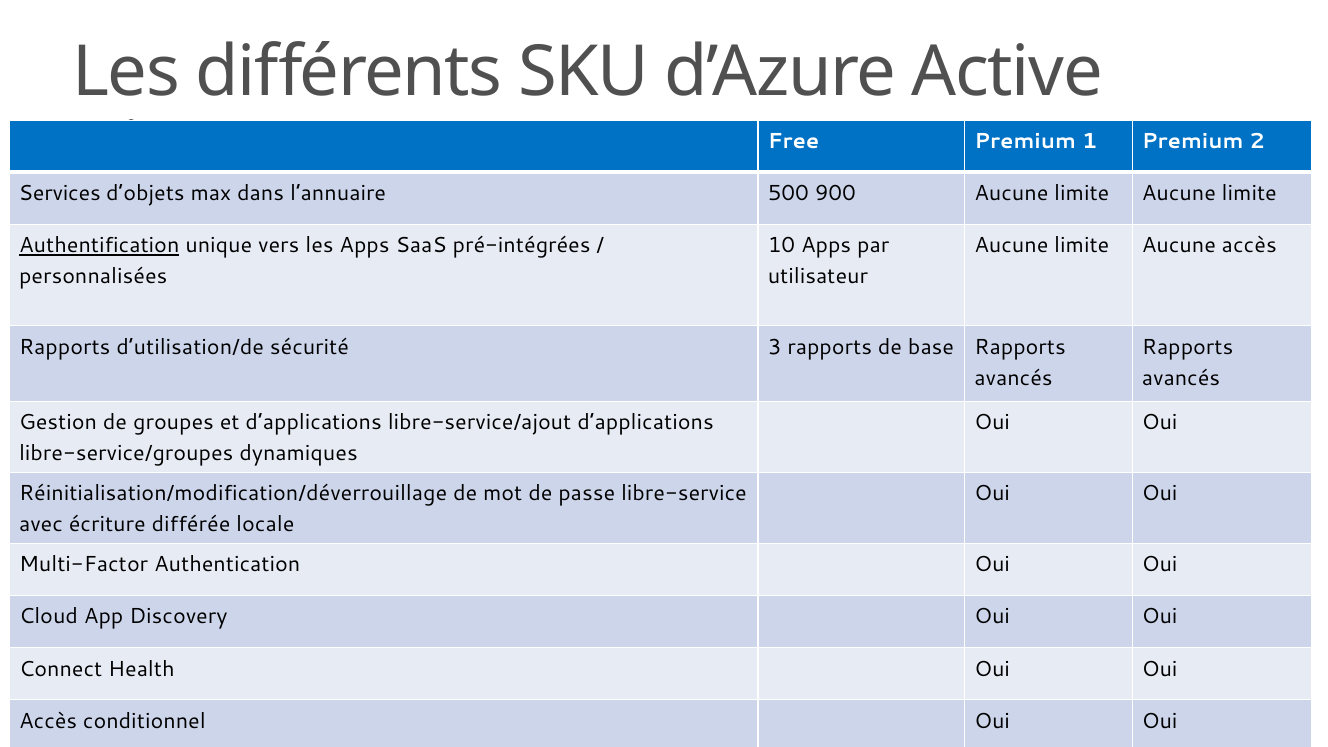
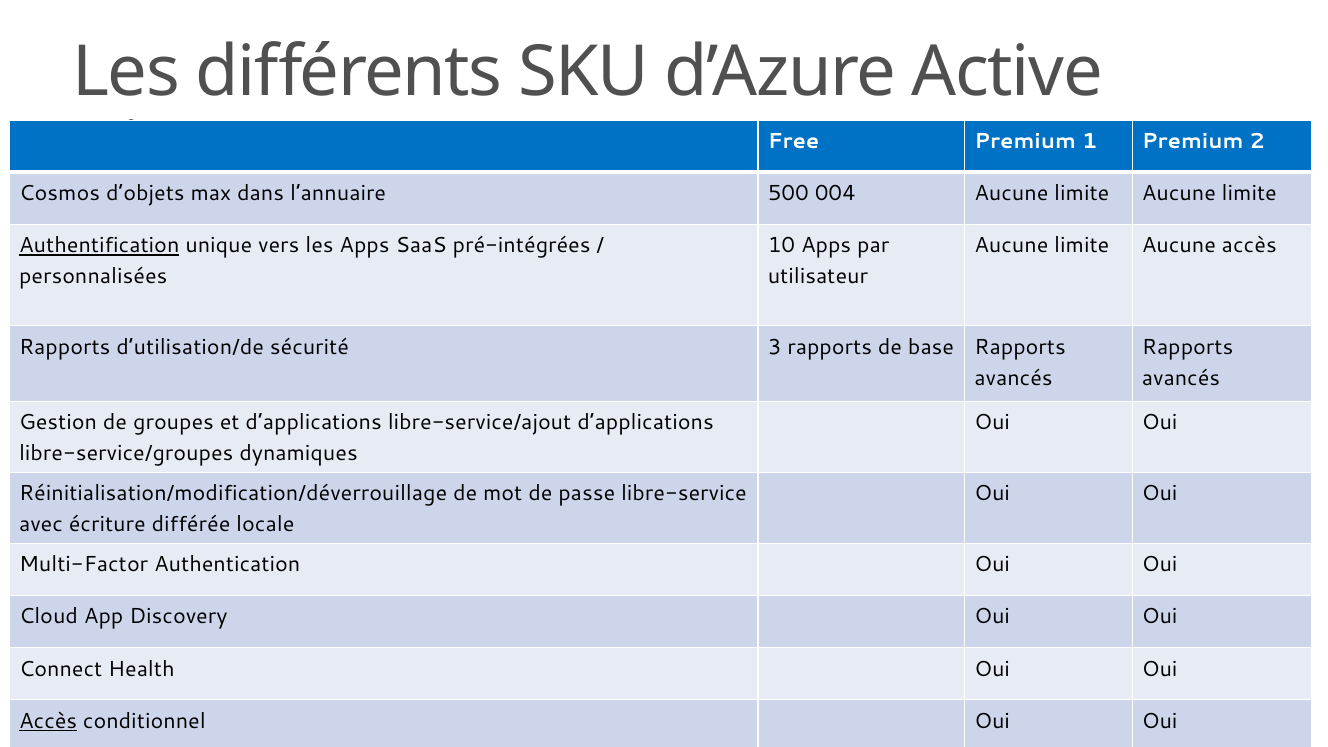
Services: Services -> Cosmos (60, 194)
900: 900 -> 004 (835, 194)
Accès underline: none -> present (48, 721)
